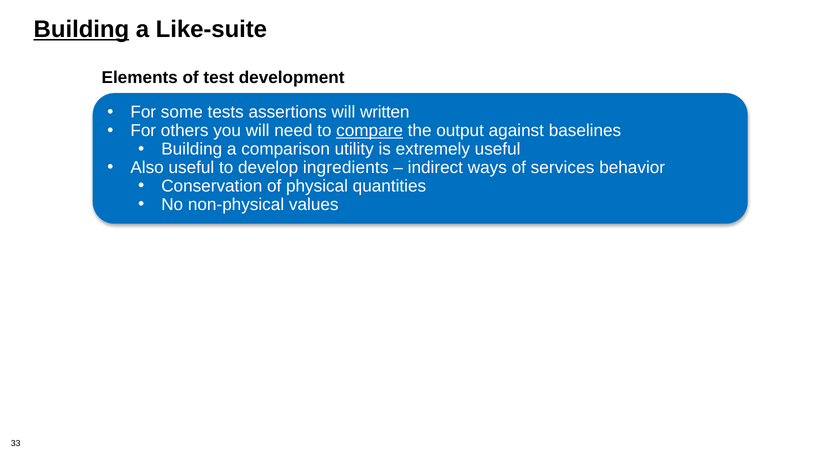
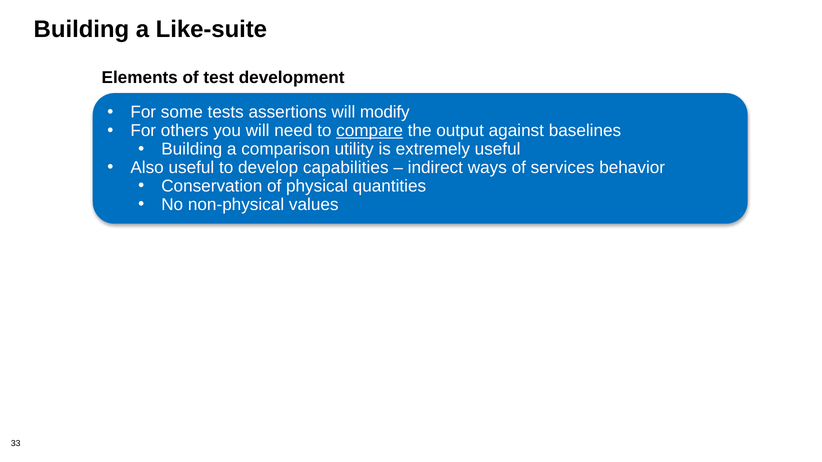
Building underline: present -> none (81, 29)
written: written -> modify (385, 112)
ingredients: ingredients -> capabilities (346, 168)
